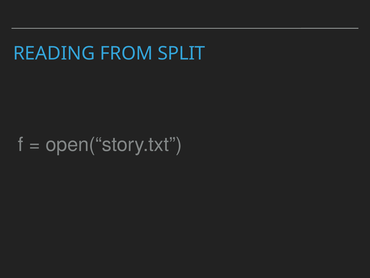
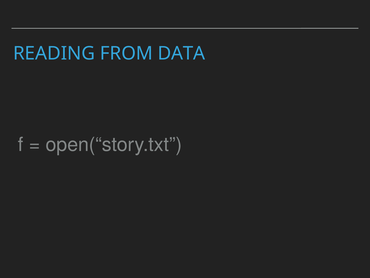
SPLIT: SPLIT -> DATA (181, 53)
